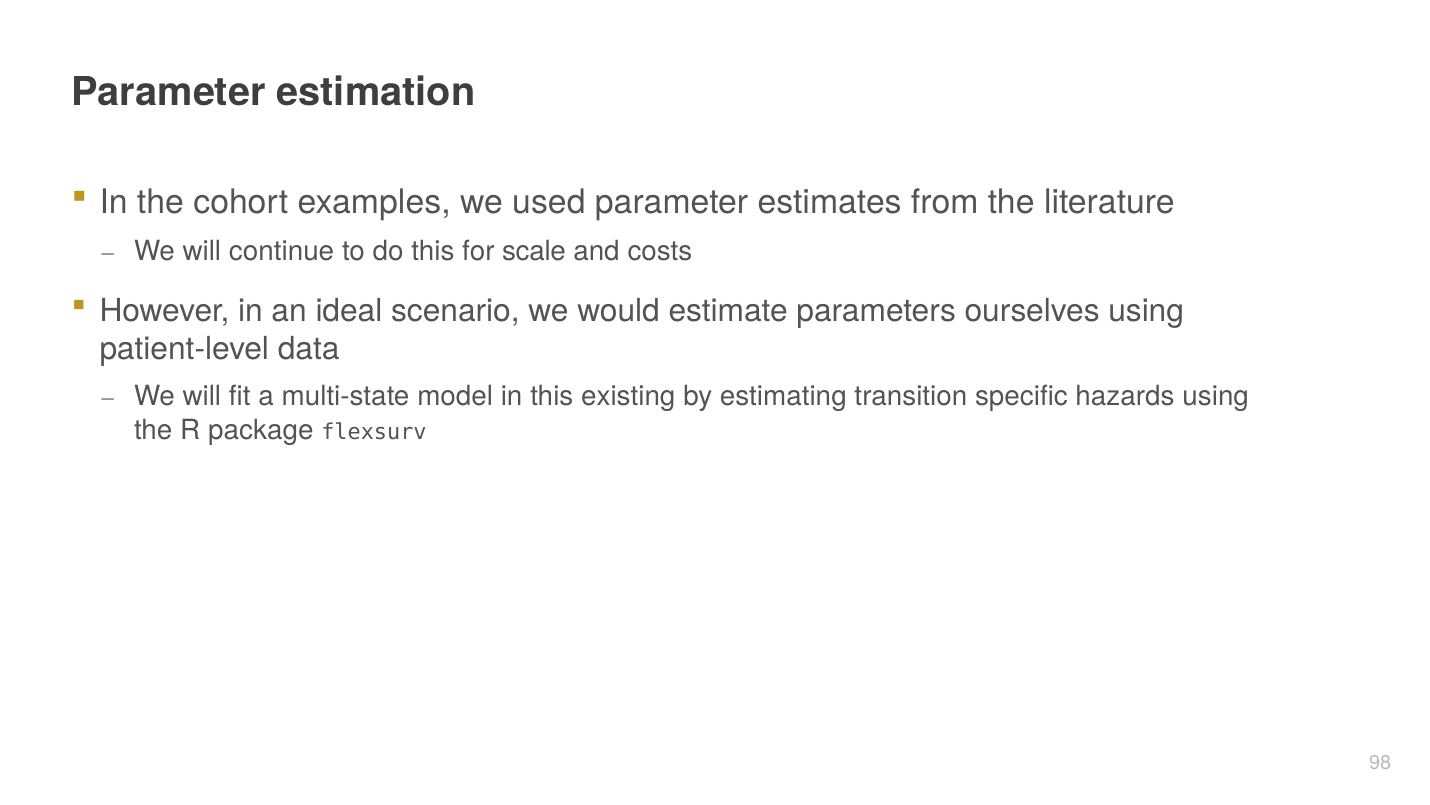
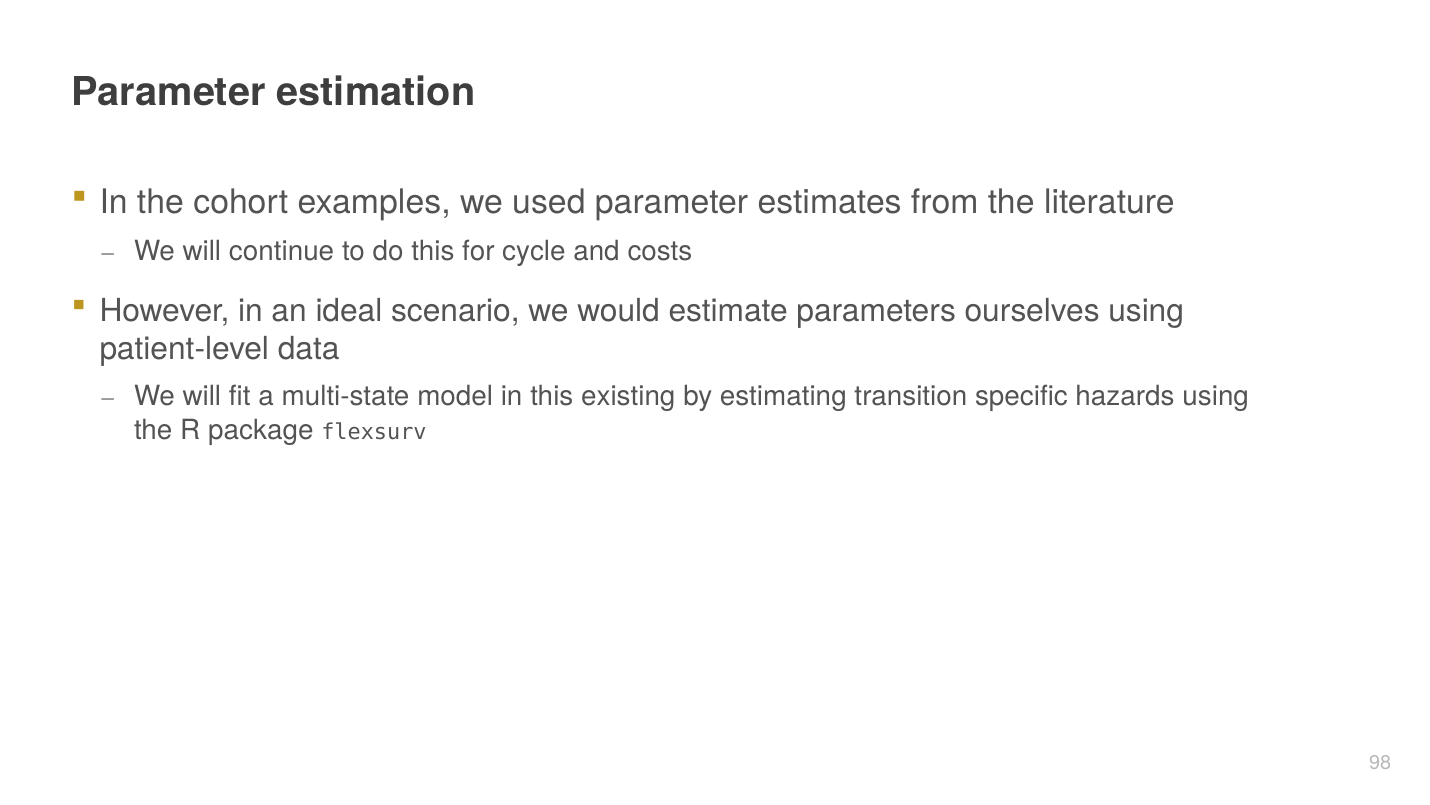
scale: scale -> cycle (534, 251)
